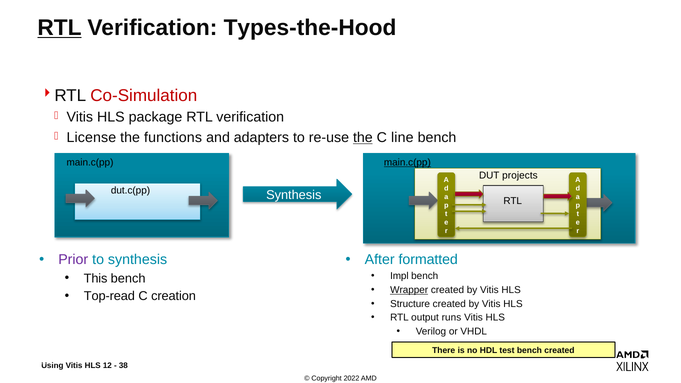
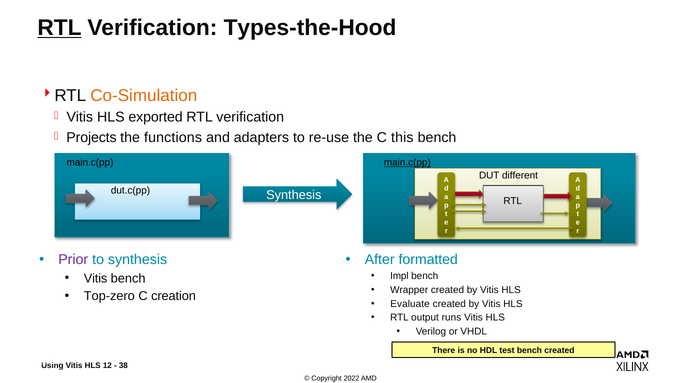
Co-Simulation colour: red -> orange (144, 96)
package: package -> exported (156, 117)
License: License -> Projects (91, 138)
the underline: present -> none (363, 138)
line: line -> this (402, 138)
projects: projects -> different (520, 175)
This: This -> Vitis (96, 278)
Wrapper underline: present -> none (409, 290)
Top-read: Top-read -> Top-zero (109, 296)
Structure: Structure -> Evaluate (410, 304)
